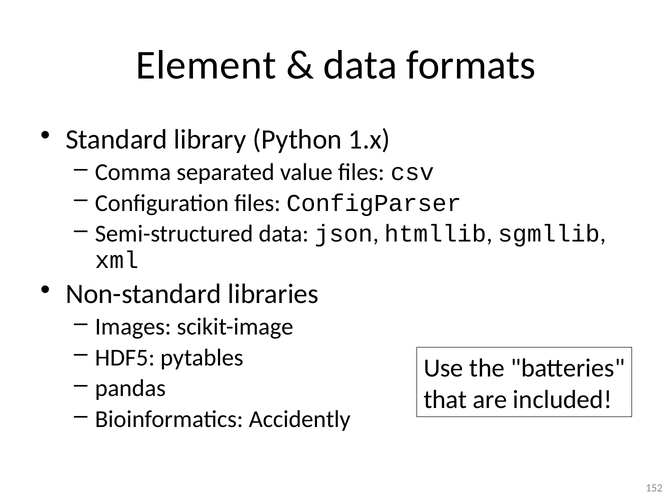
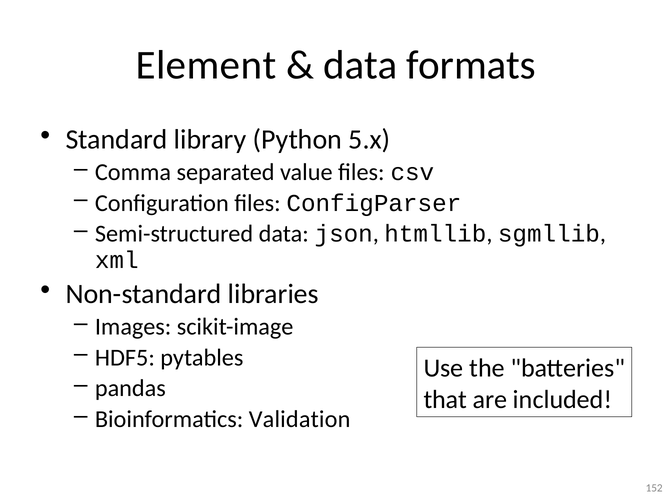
1.x: 1.x -> 5.x (369, 140)
Accidently: Accidently -> Validation (300, 419)
